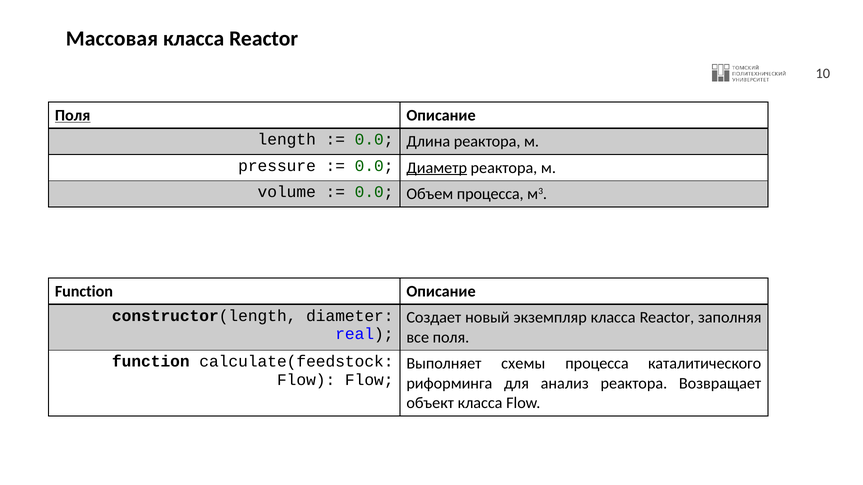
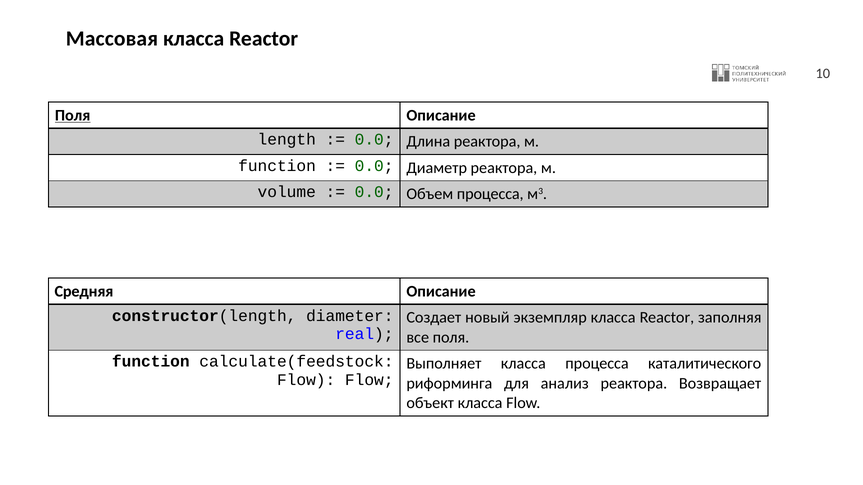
pressure: pressure -> function (277, 166)
Диаметр underline: present -> none (437, 168)
Function: Function -> Средняя (84, 292)
Выполняет схемы: схемы -> класса (523, 364)
